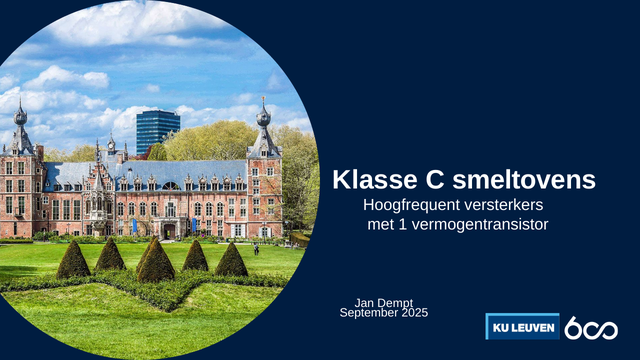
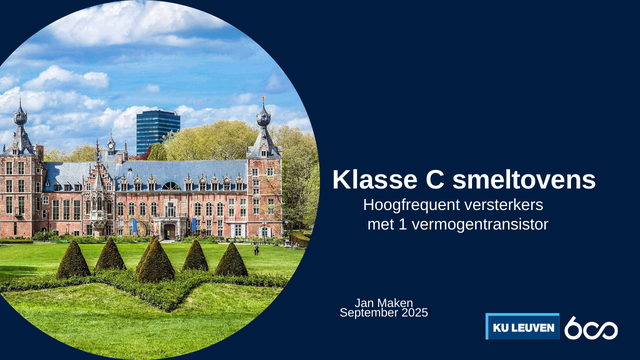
Dempt: Dempt -> Maken (395, 303)
